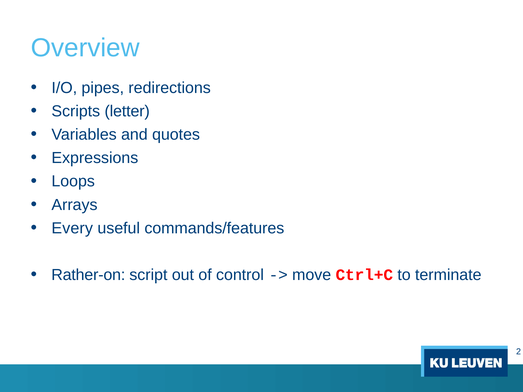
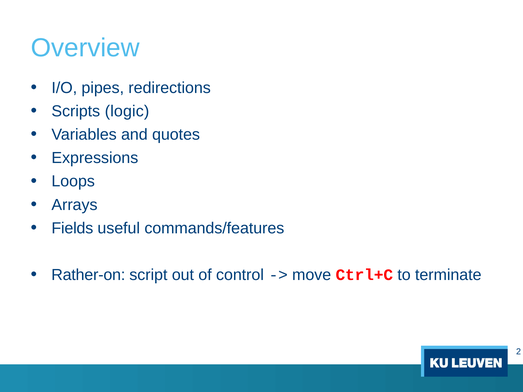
letter: letter -> logic (127, 111)
Every: Every -> Fields (72, 228)
